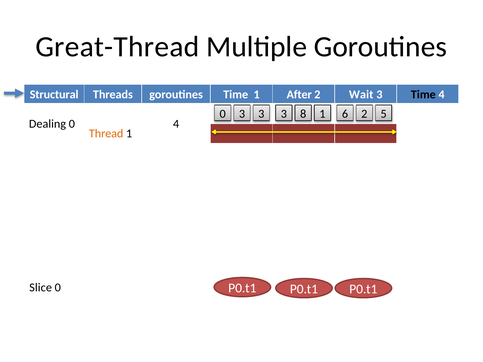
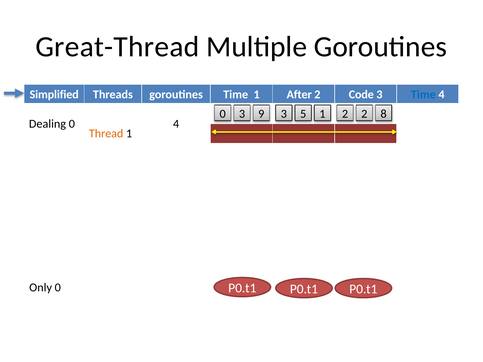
Structural: Structural -> Simplified (54, 94)
Wait: Wait -> Code (361, 94)
Time colour: black -> blue (423, 94)
0 3 3: 3 -> 9 (261, 114)
8: 8 -> 5 (303, 114)
1 6: 6 -> 2 (345, 114)
5: 5 -> 8 (384, 114)
Slice: Slice -> Only (41, 288)
